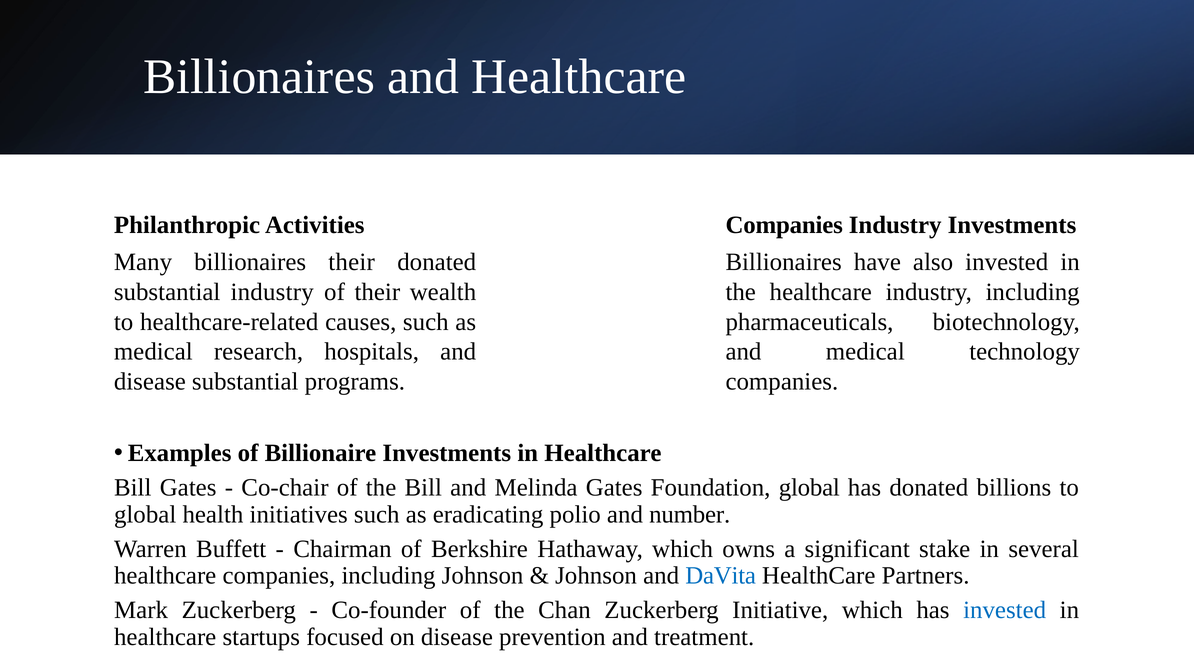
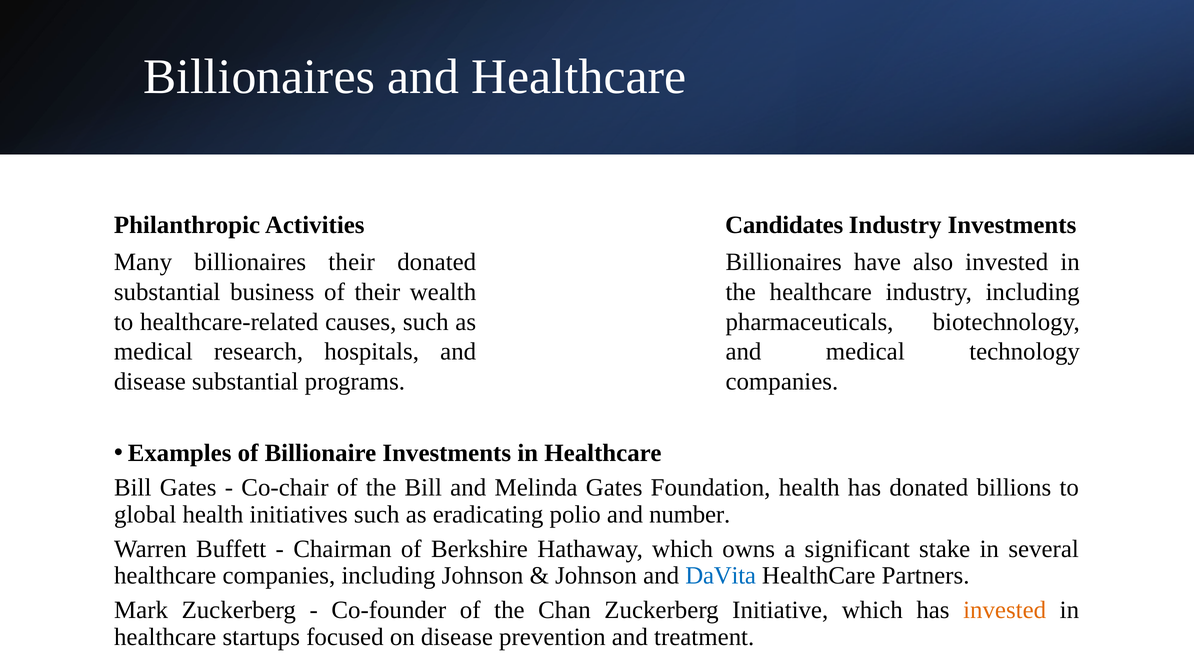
Companies: Companies -> Candidates (784, 225)
substantial industry: industry -> business (272, 292)
Foundation global: global -> health (809, 488)
invested colour: blue -> orange (1005, 611)
